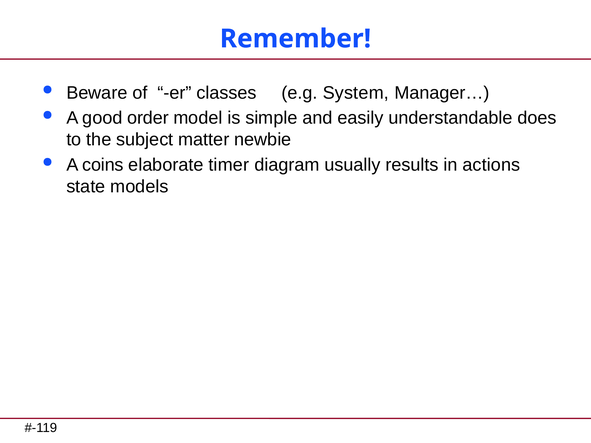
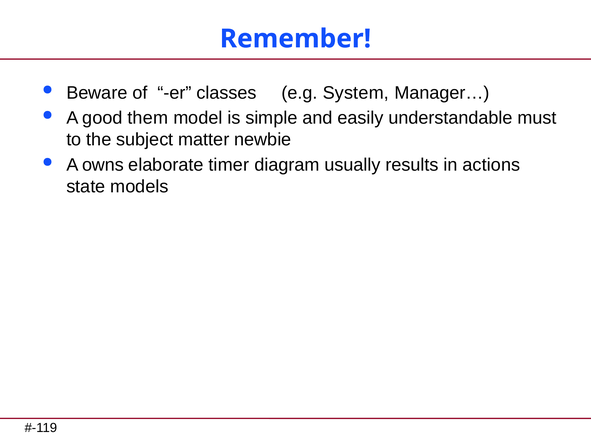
order: order -> them (148, 118)
does: does -> must (537, 118)
coins: coins -> owns (103, 165)
